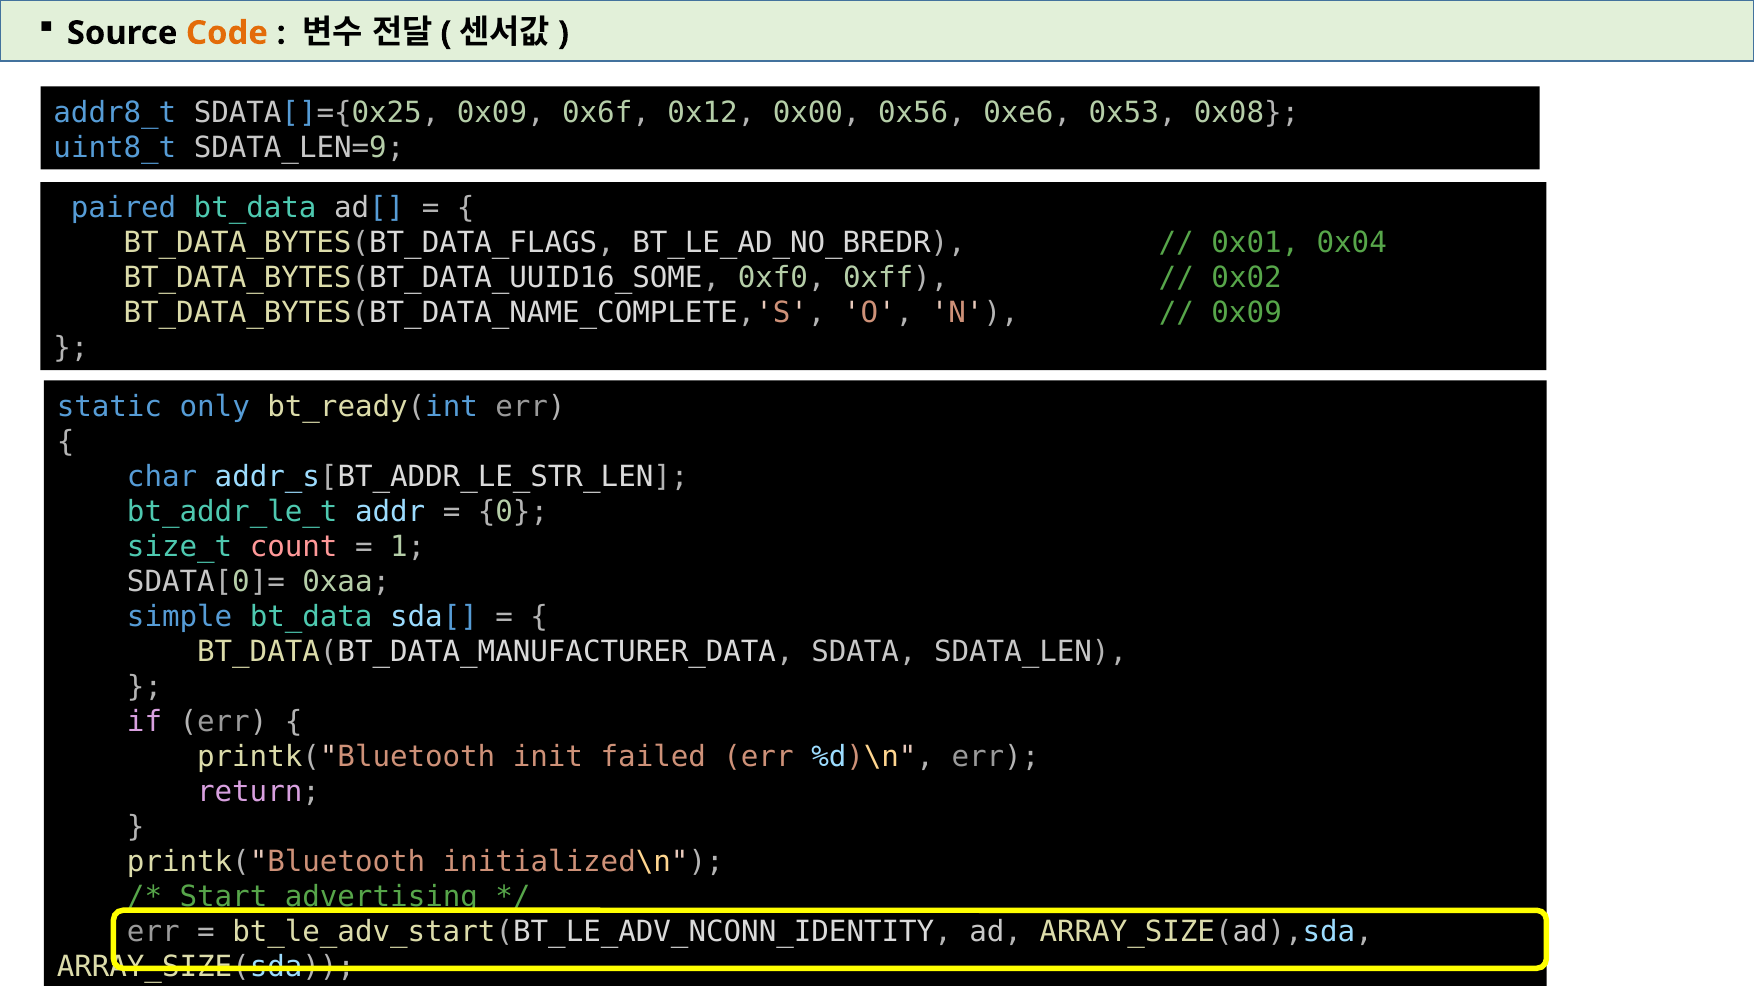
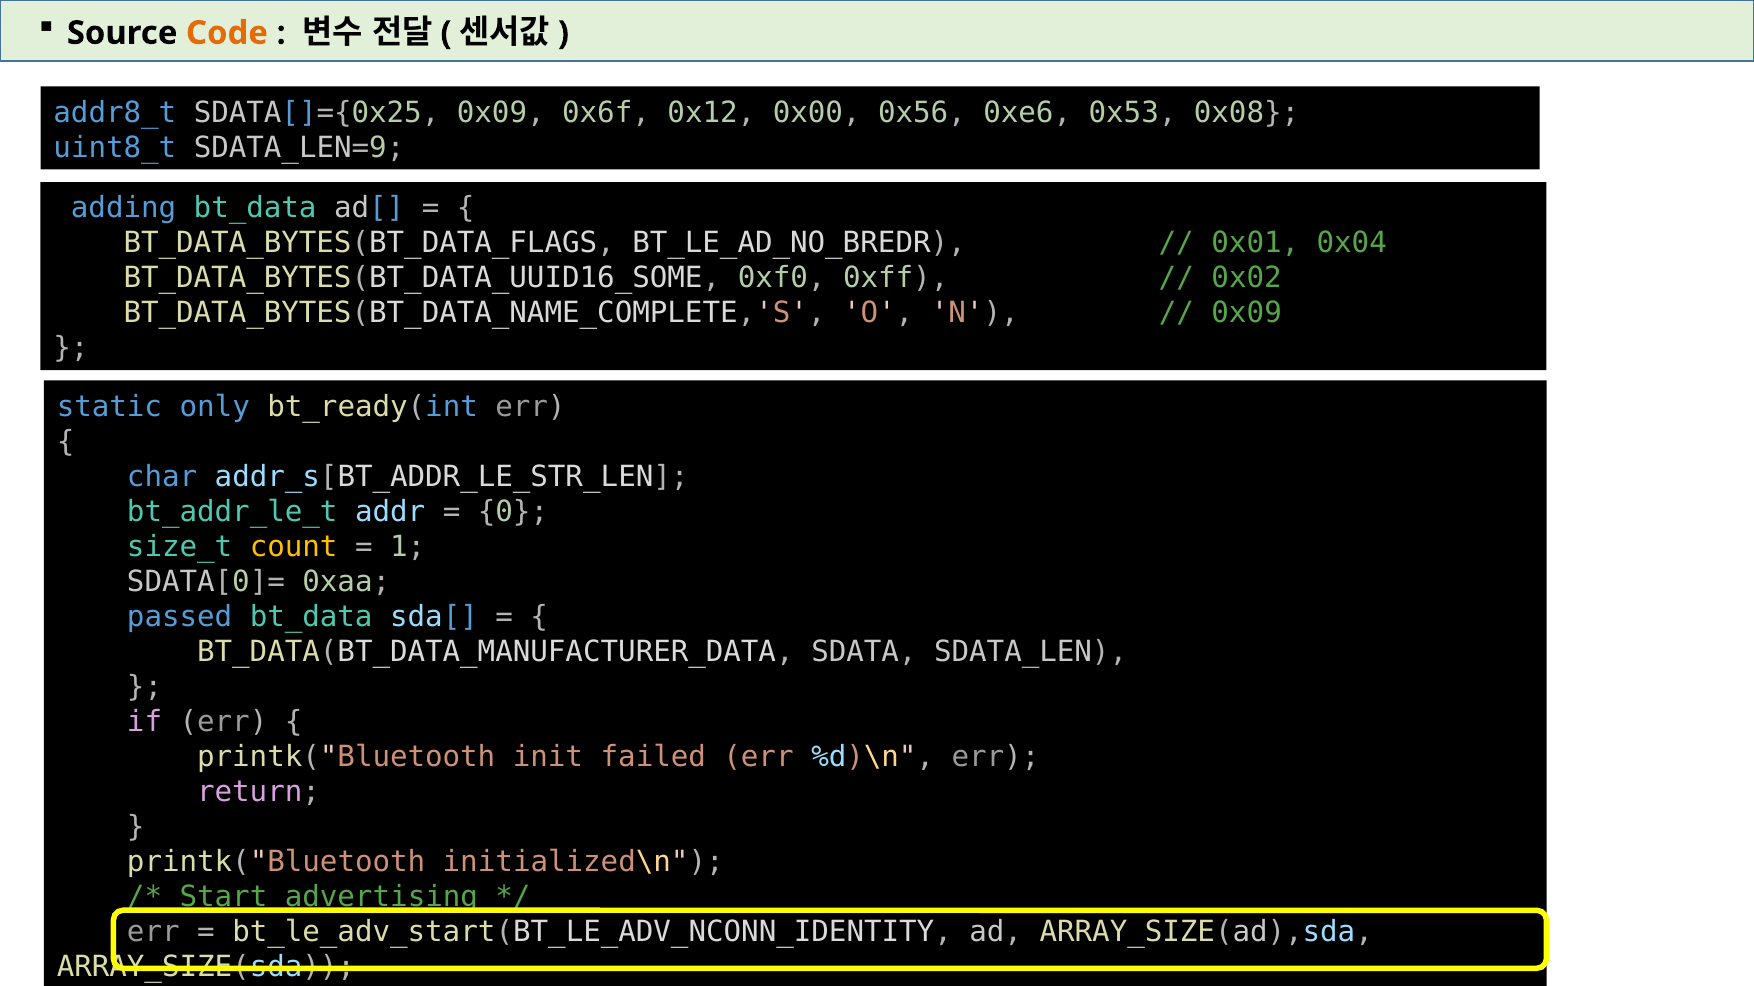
paired: paired -> adding (124, 208)
count colour: pink -> yellow (294, 547)
simple: simple -> passed (180, 617)
